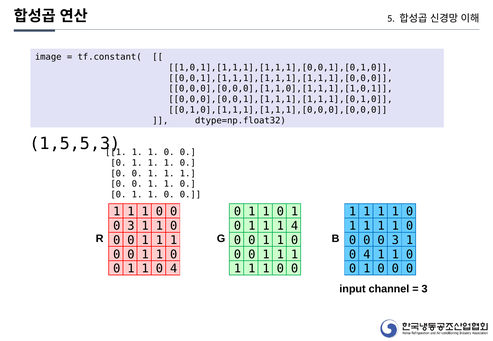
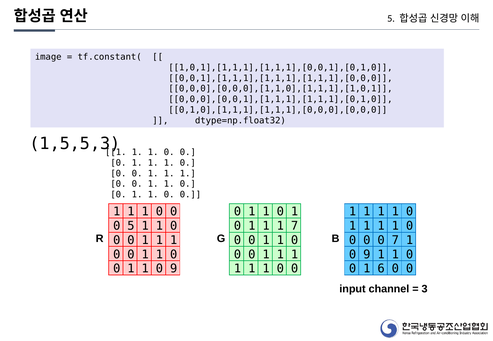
1 4: 4 -> 7 (295, 226)
3: 3 -> 5 (131, 226)
3: 3 -> 7 (395, 240)
4: 4 -> 9 (367, 255)
1 1 0 4: 4 -> 9 (174, 269)
0: 0 -> 6 (381, 269)
